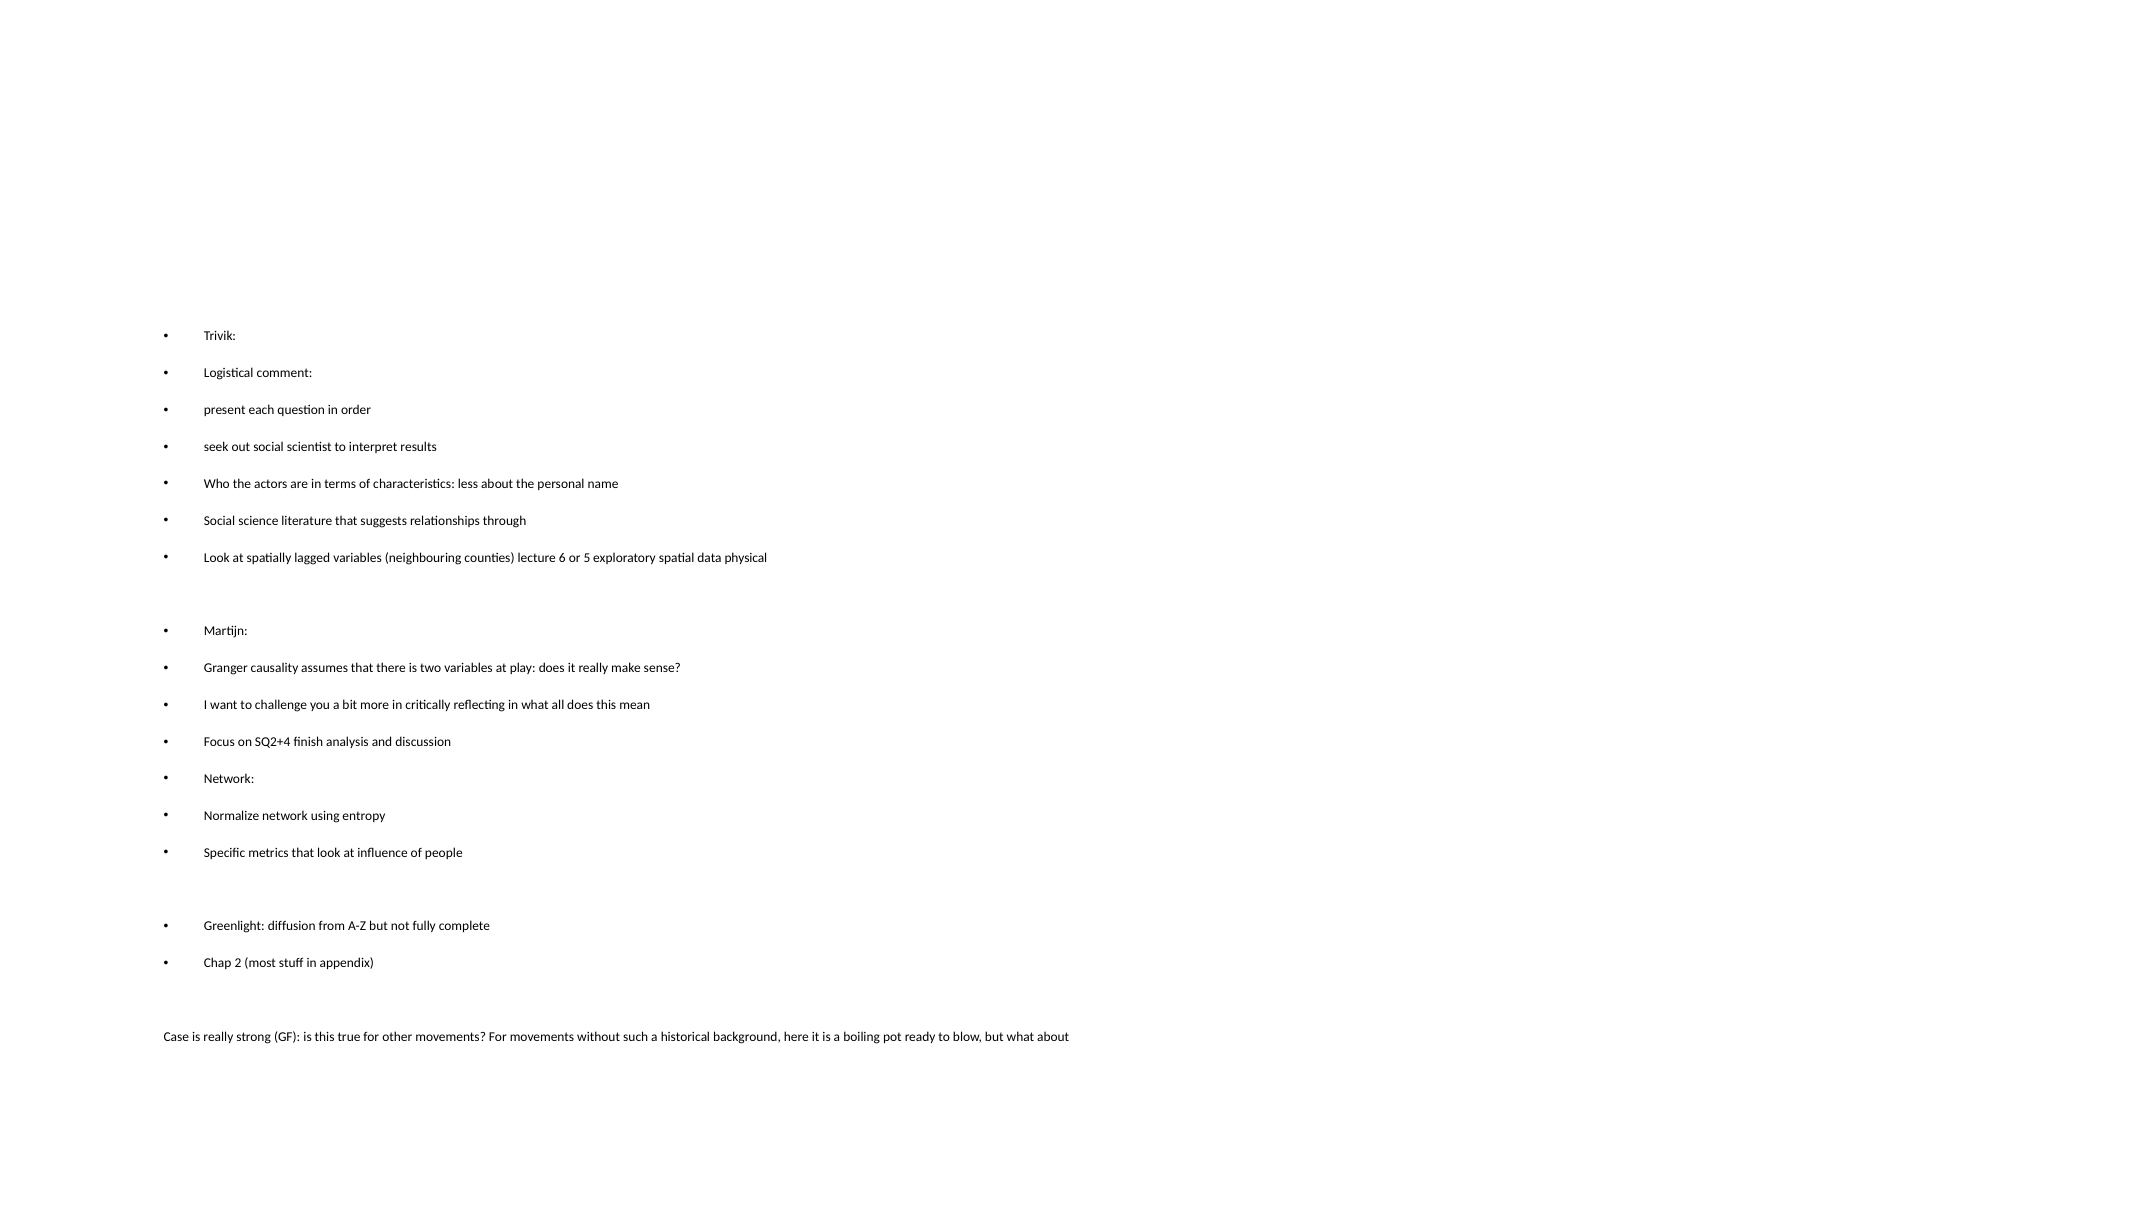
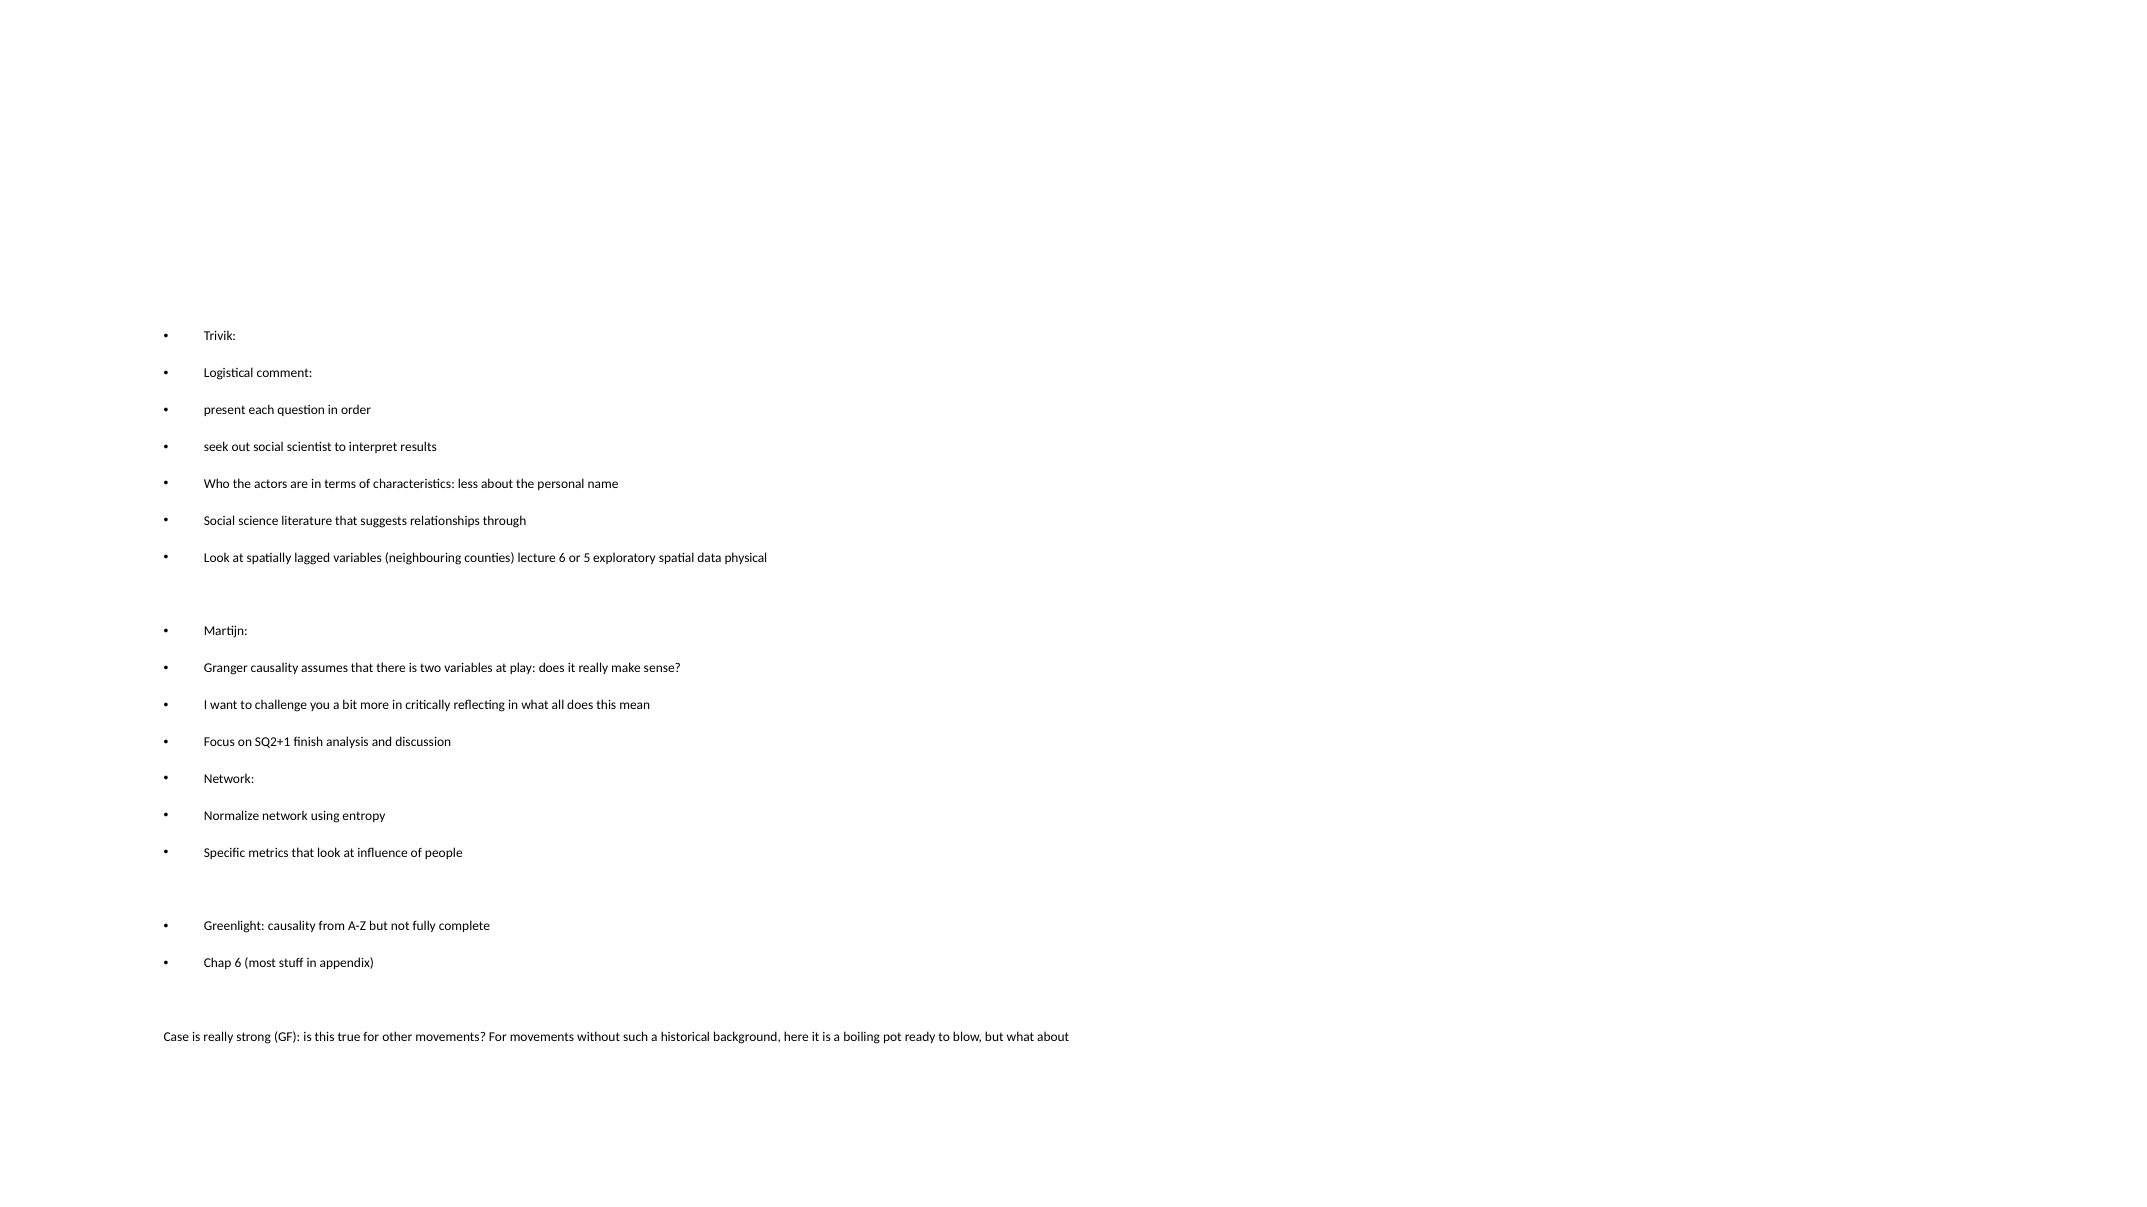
SQ2+4: SQ2+4 -> SQ2+1 (273, 742)
Greenlight diffusion: diffusion -> causality (292, 927)
Chap 2: 2 -> 6 (238, 964)
